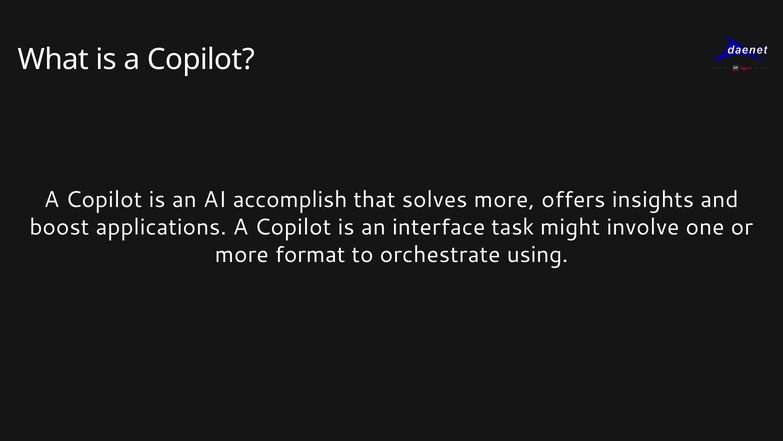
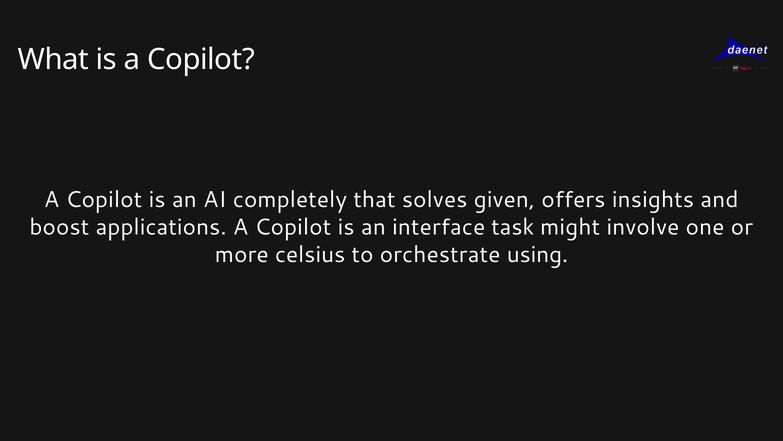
accomplish: accomplish -> completely (290, 200)
solves more: more -> given (504, 200)
format: format -> celsius (310, 255)
